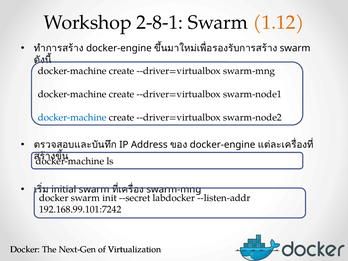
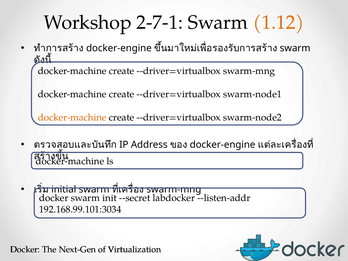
2-8-1: 2-8-1 -> 2-7-1 (160, 23)
docker-machine colour: blue -> orange (72, 117)
192.168.99.101:7242: 192.168.99.101:7242 -> 192.168.99.101:3034 (80, 209)
